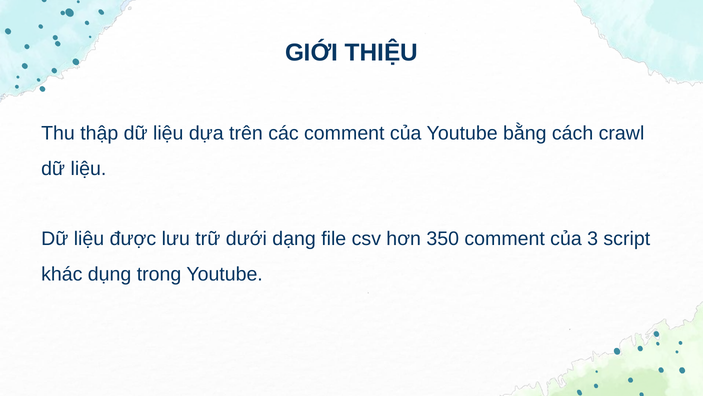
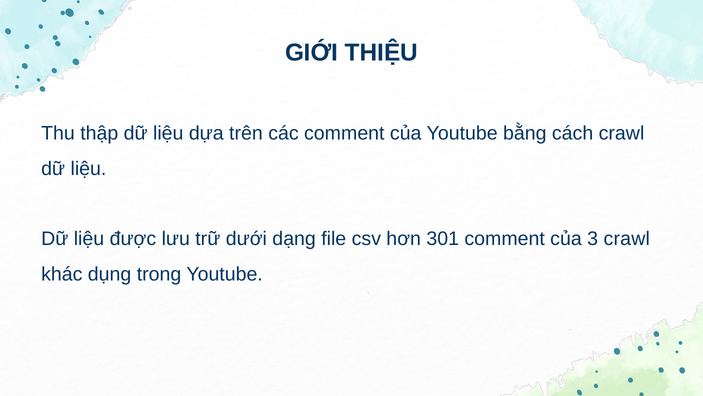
350: 350 -> 301 (443, 239)
3 script: script -> crawl (627, 239)
